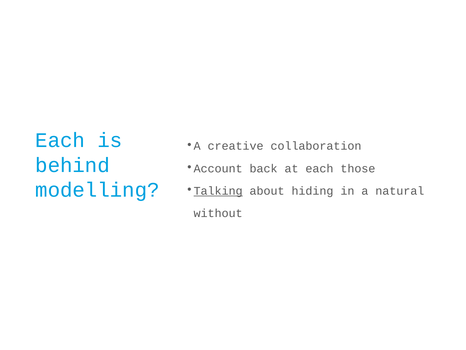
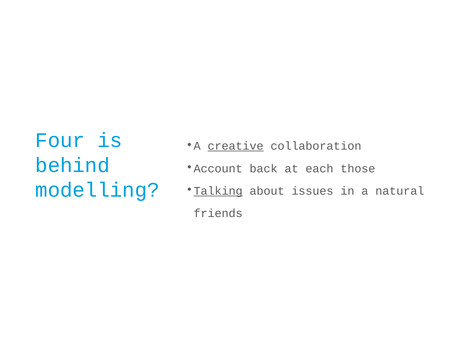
Each: Each -> Four (60, 140)
creative underline: none -> present (236, 146)
hiding: hiding -> issues (312, 191)
without: without -> friends (218, 213)
